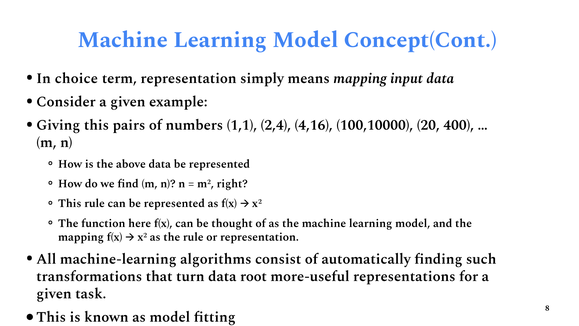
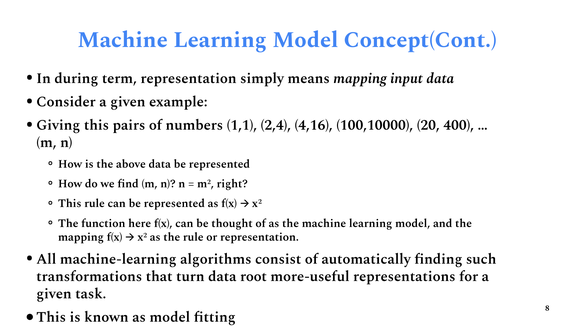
choice: choice -> during (76, 78)
